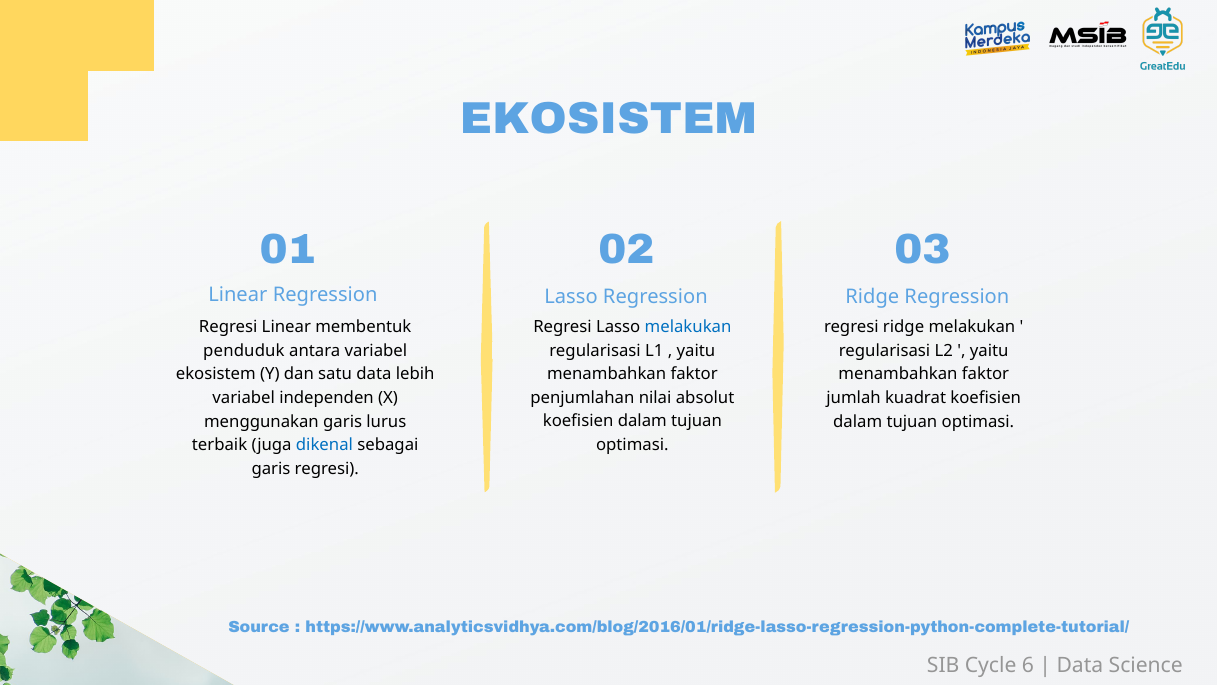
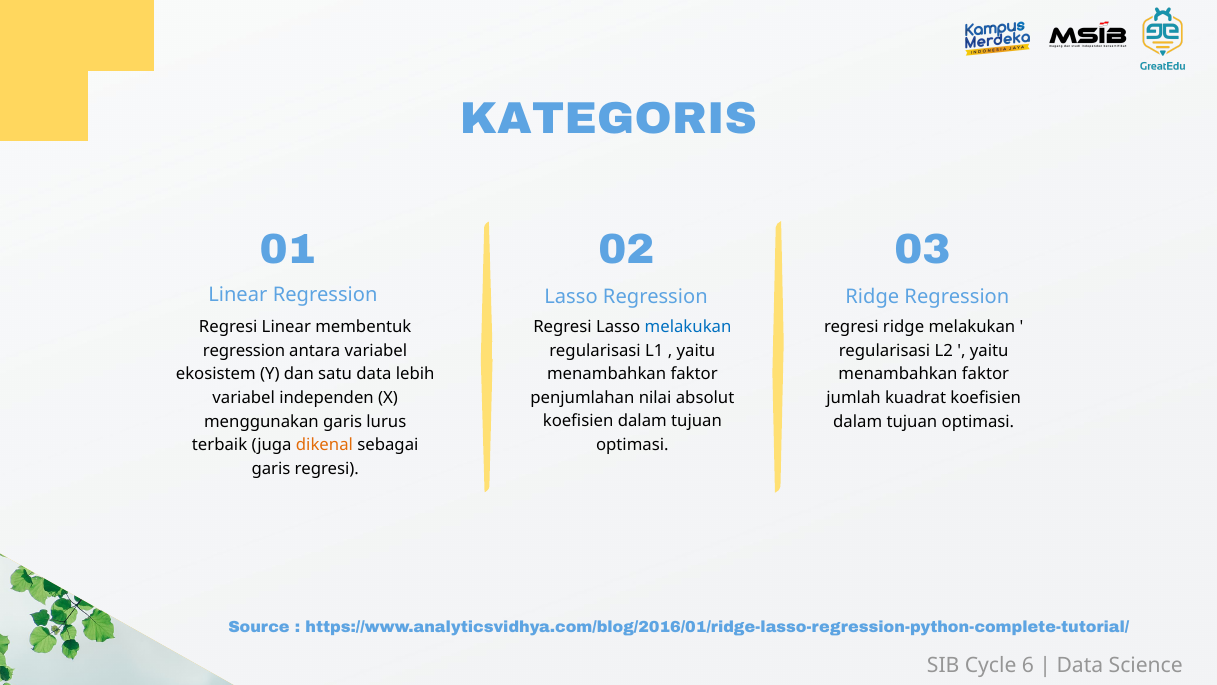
EKOSISTEM: EKOSISTEM -> KATEGORIS (608, 119)
penduduk: penduduk -> regression (244, 351)
dikenal colour: blue -> orange (324, 445)
